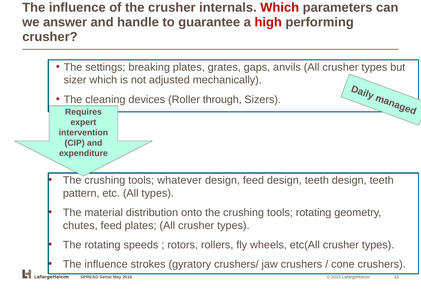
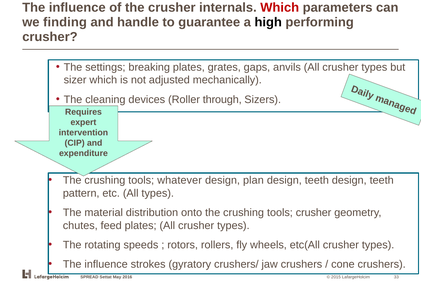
answer: answer -> finding (65, 22)
high colour: red -> black (268, 22)
design feed: feed -> plan (253, 181)
tools rotating: rotating -> crusher (314, 213)
